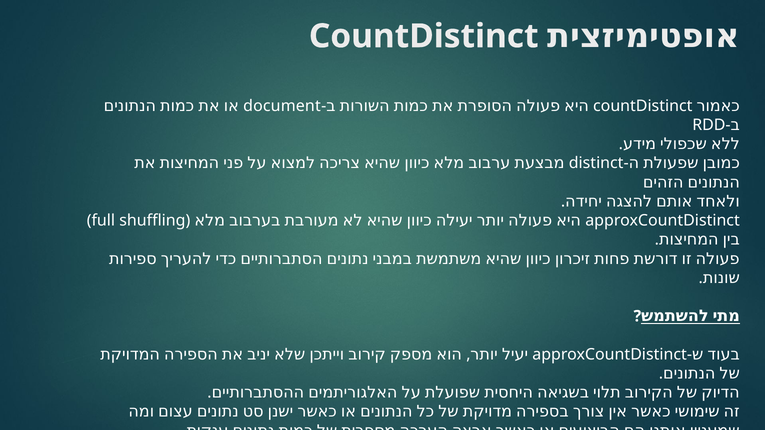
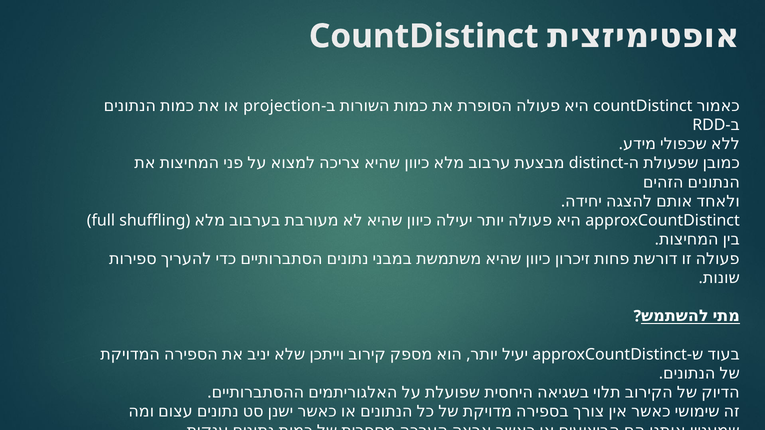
document: document -> projection (282, 106)
